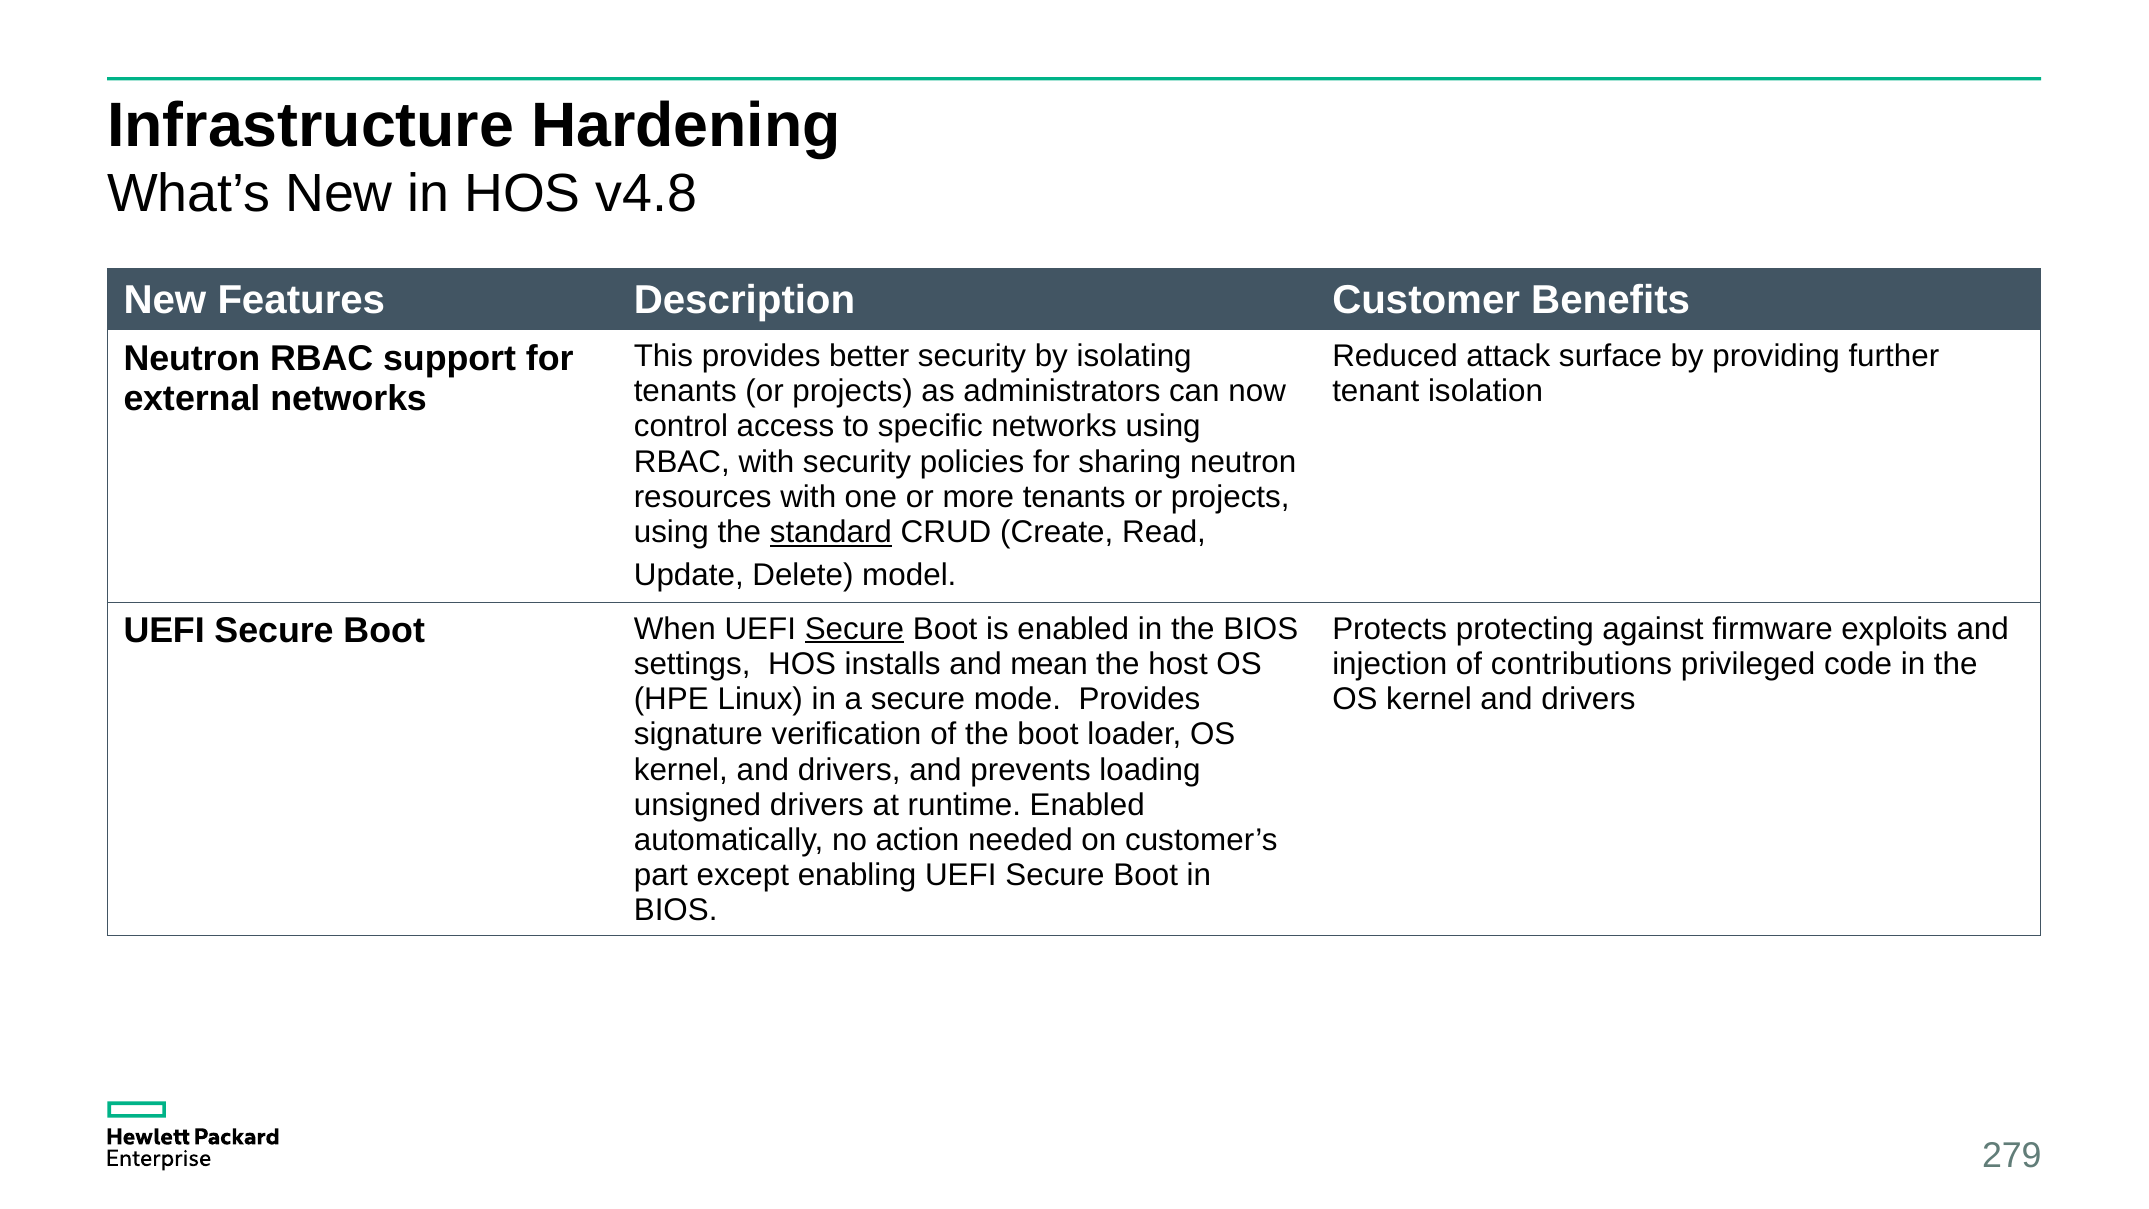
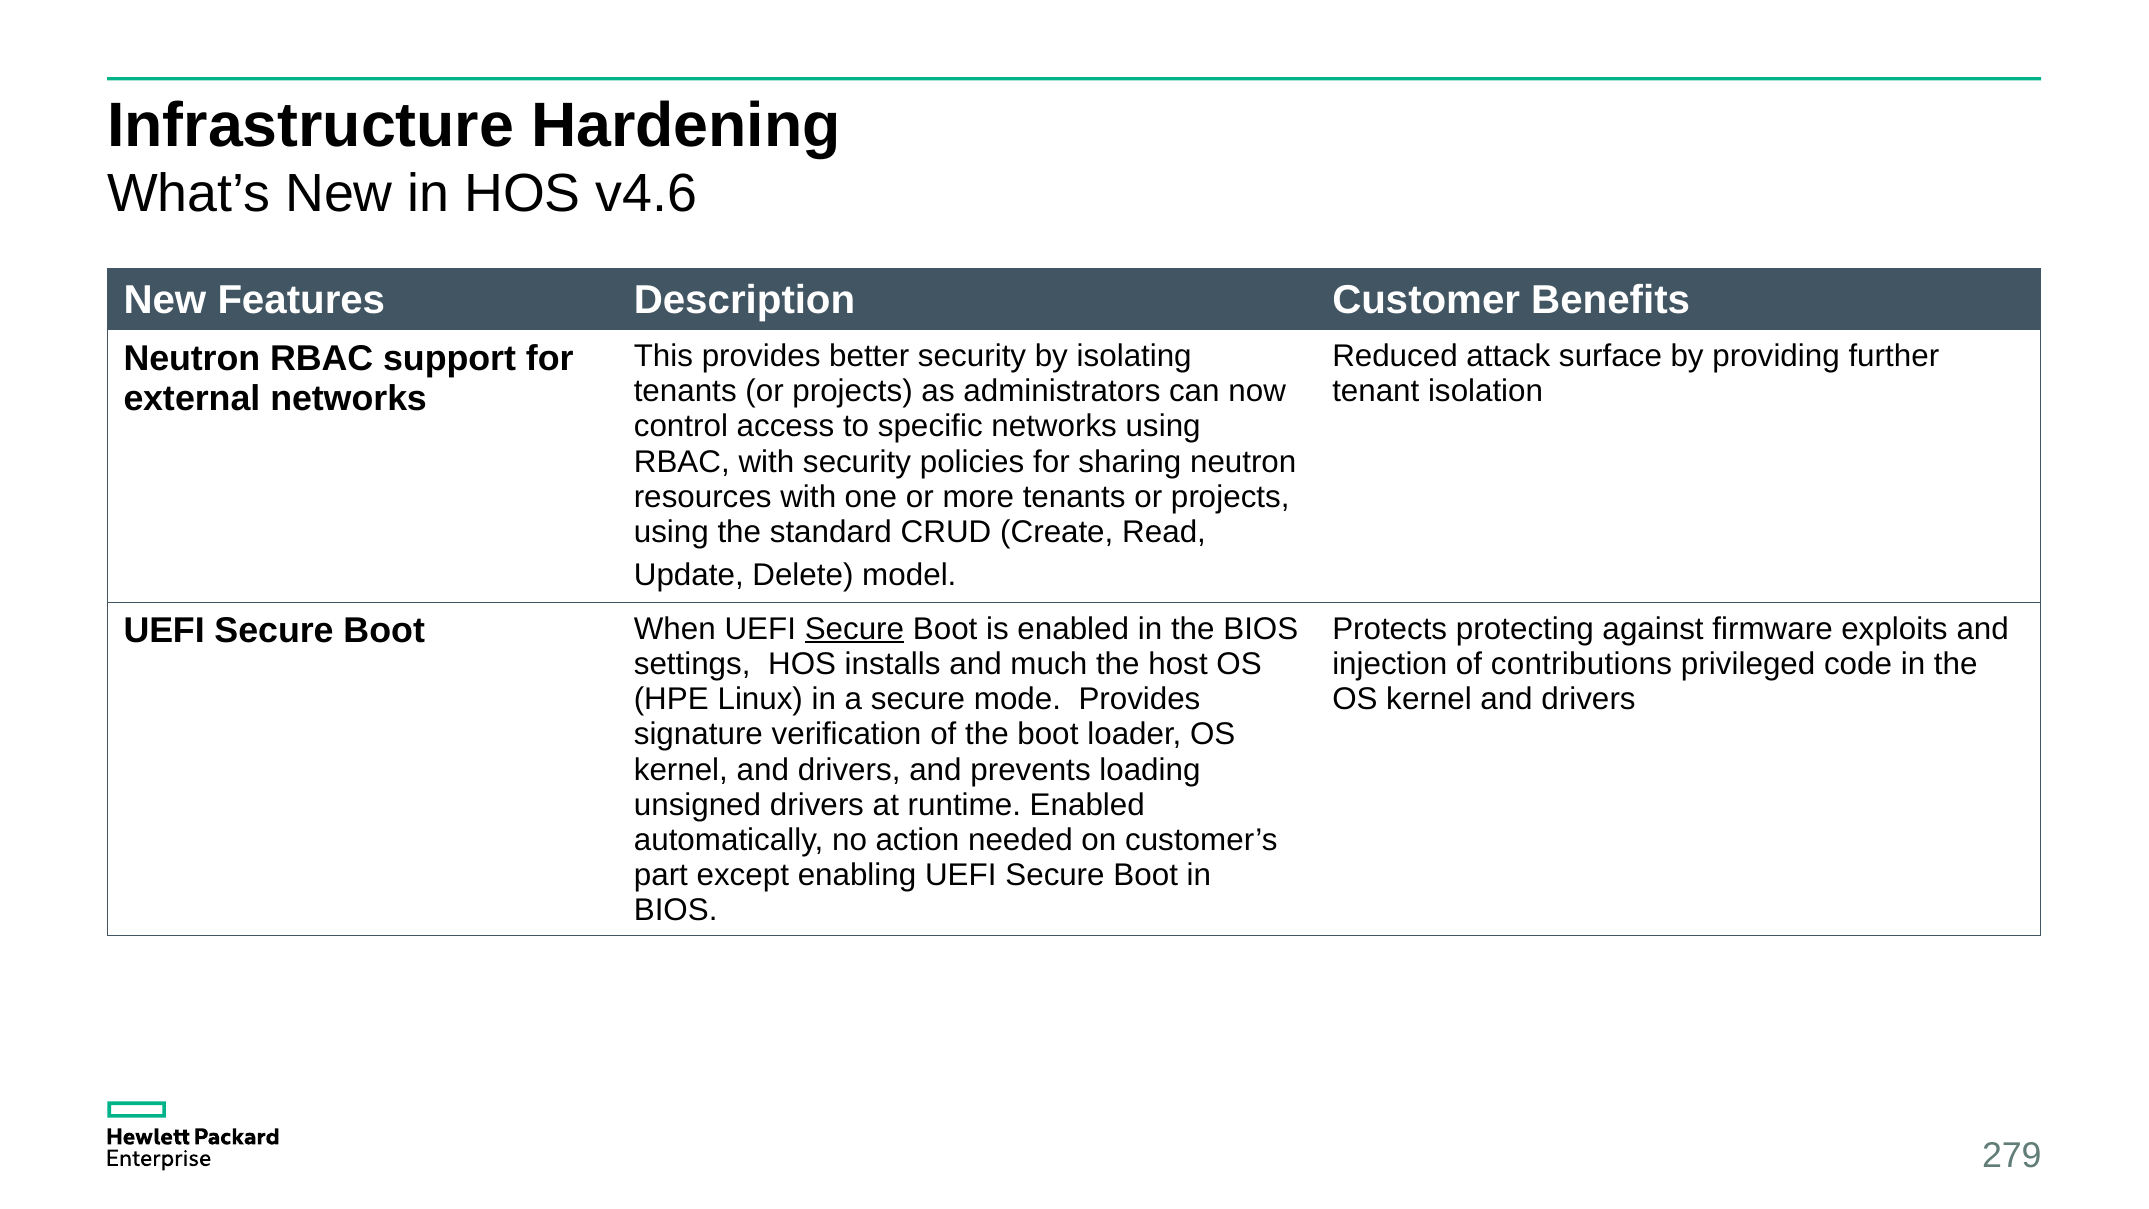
v4.8: v4.8 -> v4.6 (646, 193)
standard underline: present -> none (831, 532)
mean: mean -> much (1049, 664)
